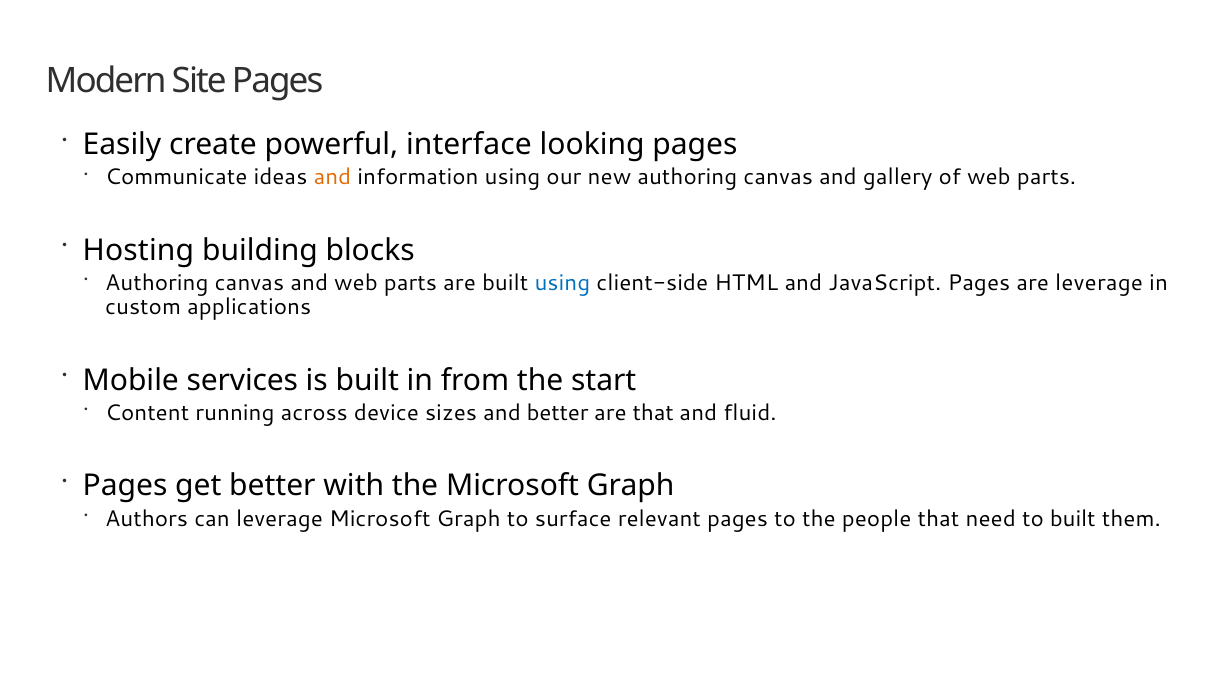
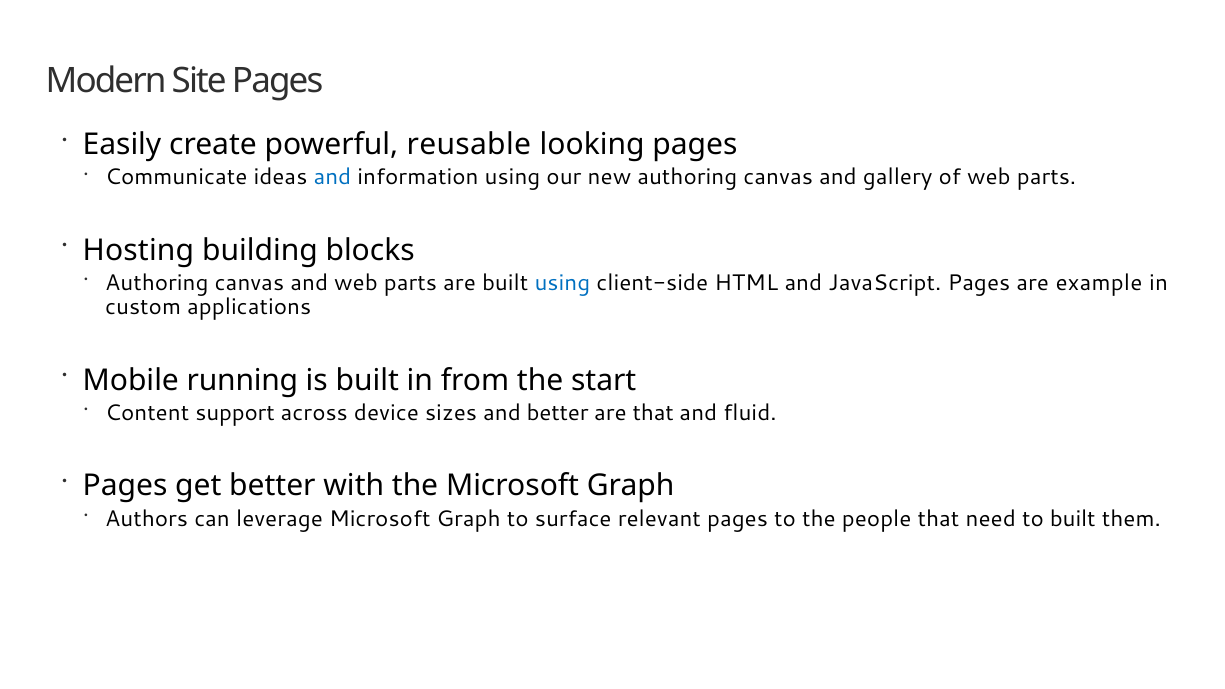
interface: interface -> reusable (469, 145)
and colour: orange -> blue (332, 177)
are leverage: leverage -> example (1099, 283)
services: services -> running (242, 380)
running: running -> support (235, 413)
